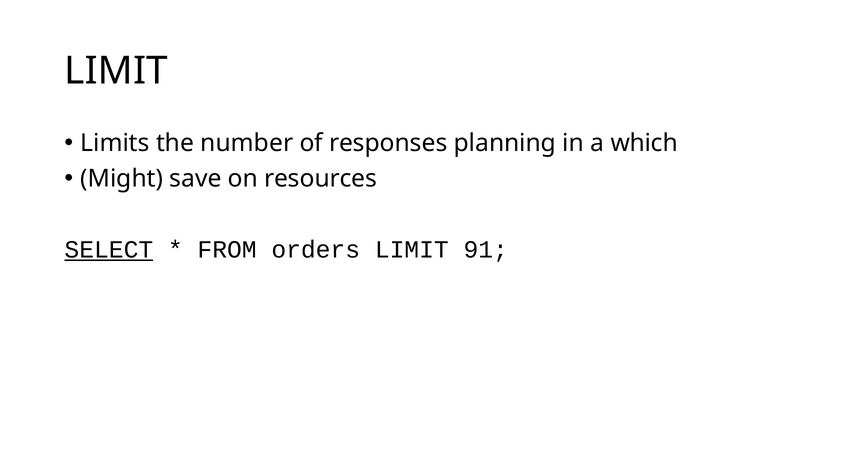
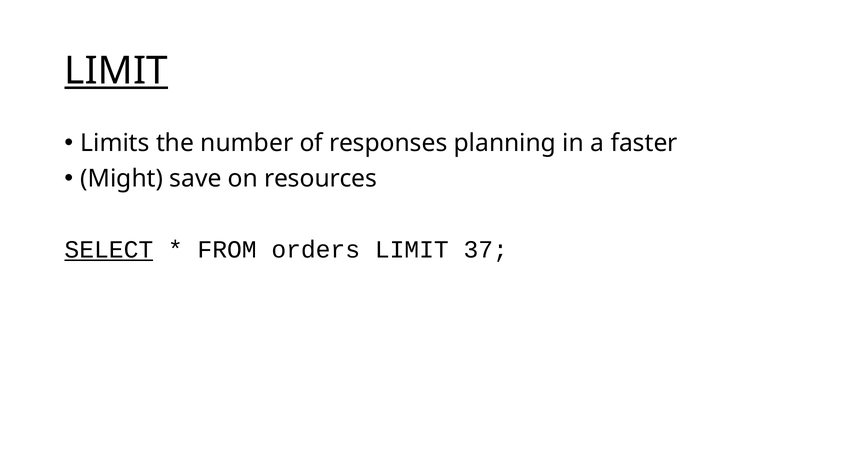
LIMIT underline: none -> present (116, 71)
which: which -> faster (644, 143)
91: 91 -> 37 (486, 249)
